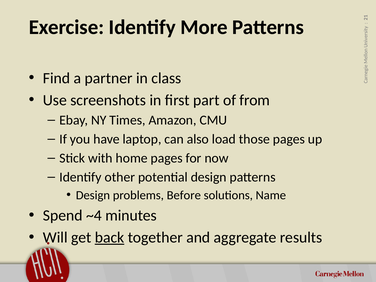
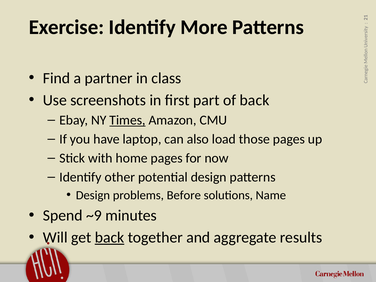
of from: from -> back (255, 100)
Times underline: none -> present (127, 120)
~4: ~4 -> ~9 (94, 216)
